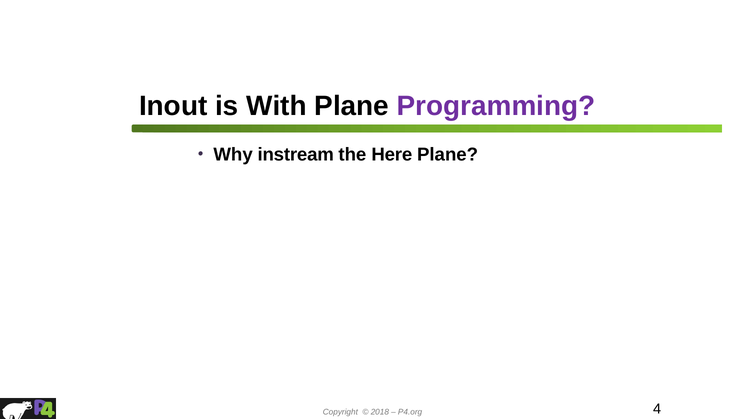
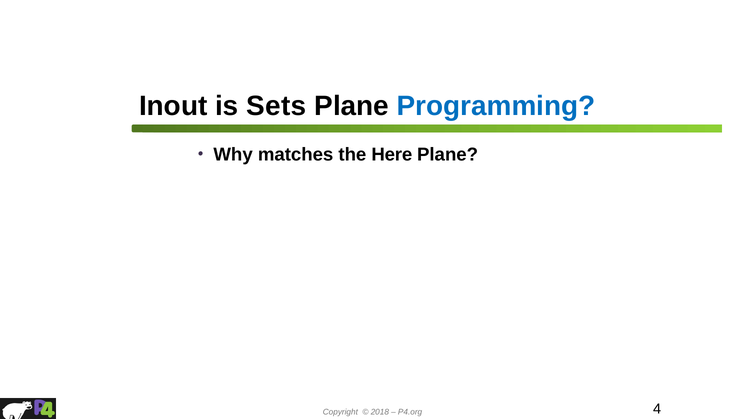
With: With -> Sets (276, 106)
Programming colour: purple -> blue (496, 106)
instream: instream -> matches (296, 155)
